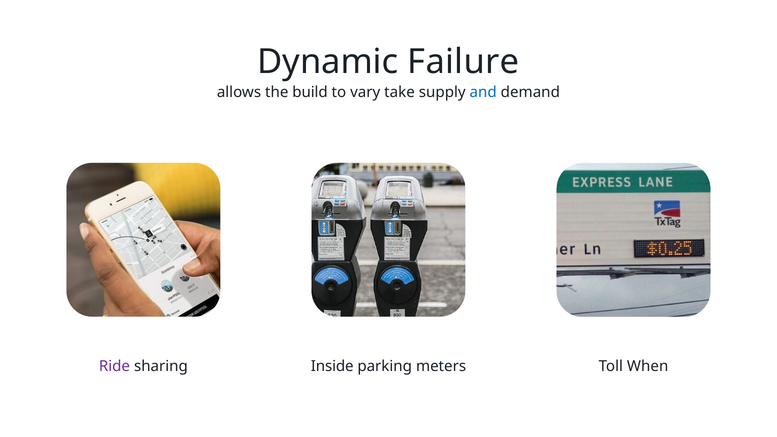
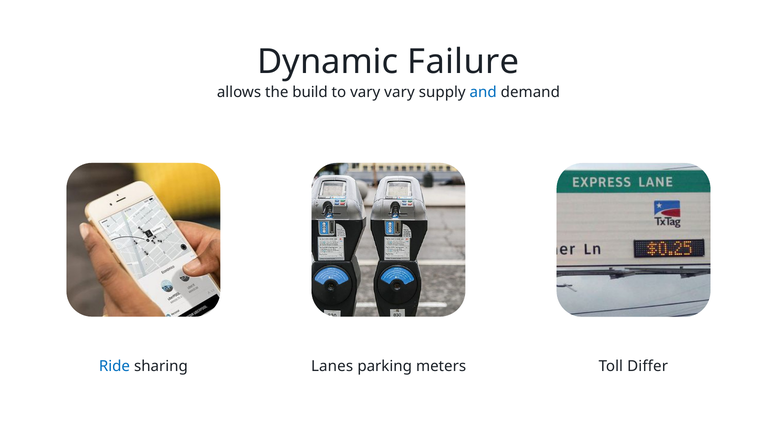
vary take: take -> vary (399, 92)
Ride colour: purple -> blue (114, 366)
Inside: Inside -> Lanes (332, 366)
When: When -> Differ (648, 366)
